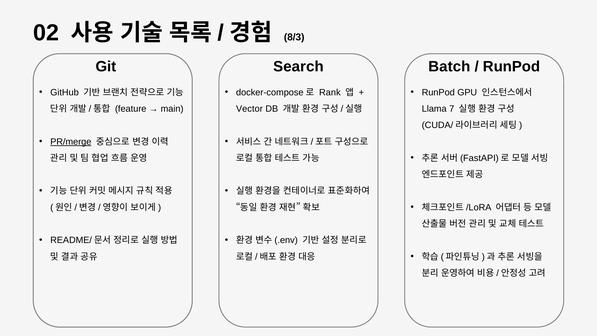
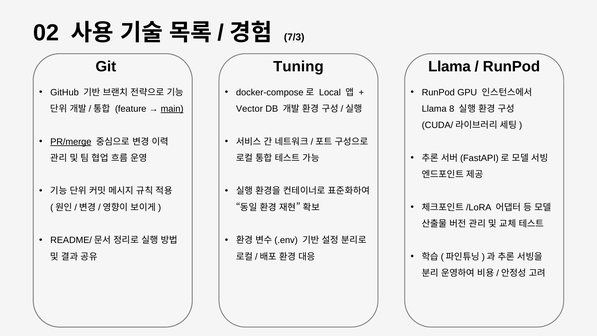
8/3: 8/3 -> 7/3 (294, 37)
Search: Search -> Tuning (298, 67)
Batch: Batch -> Llama (449, 67)
Rank: Rank -> Local (330, 92)
7: 7 -> 8 (452, 109)
main underline: none -> present (172, 109)
